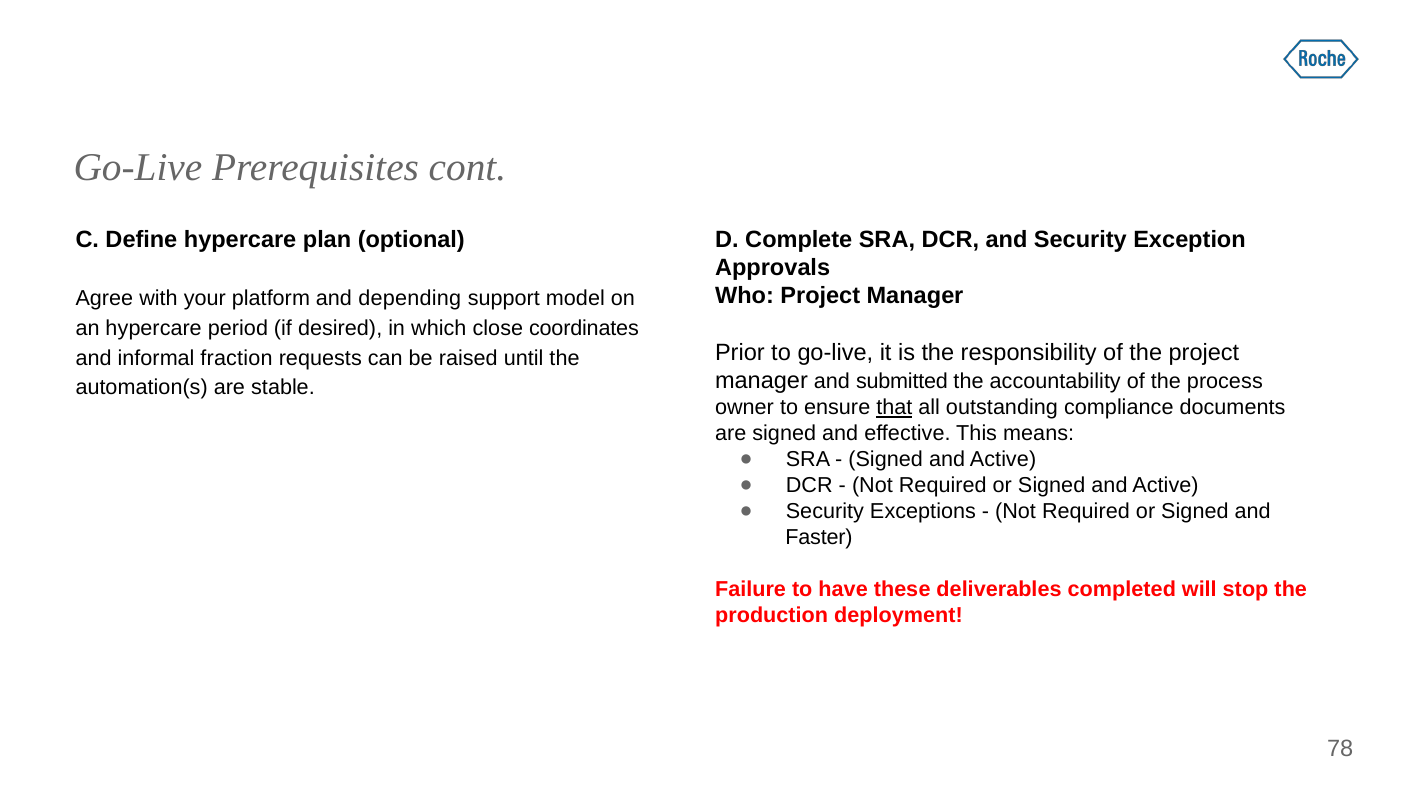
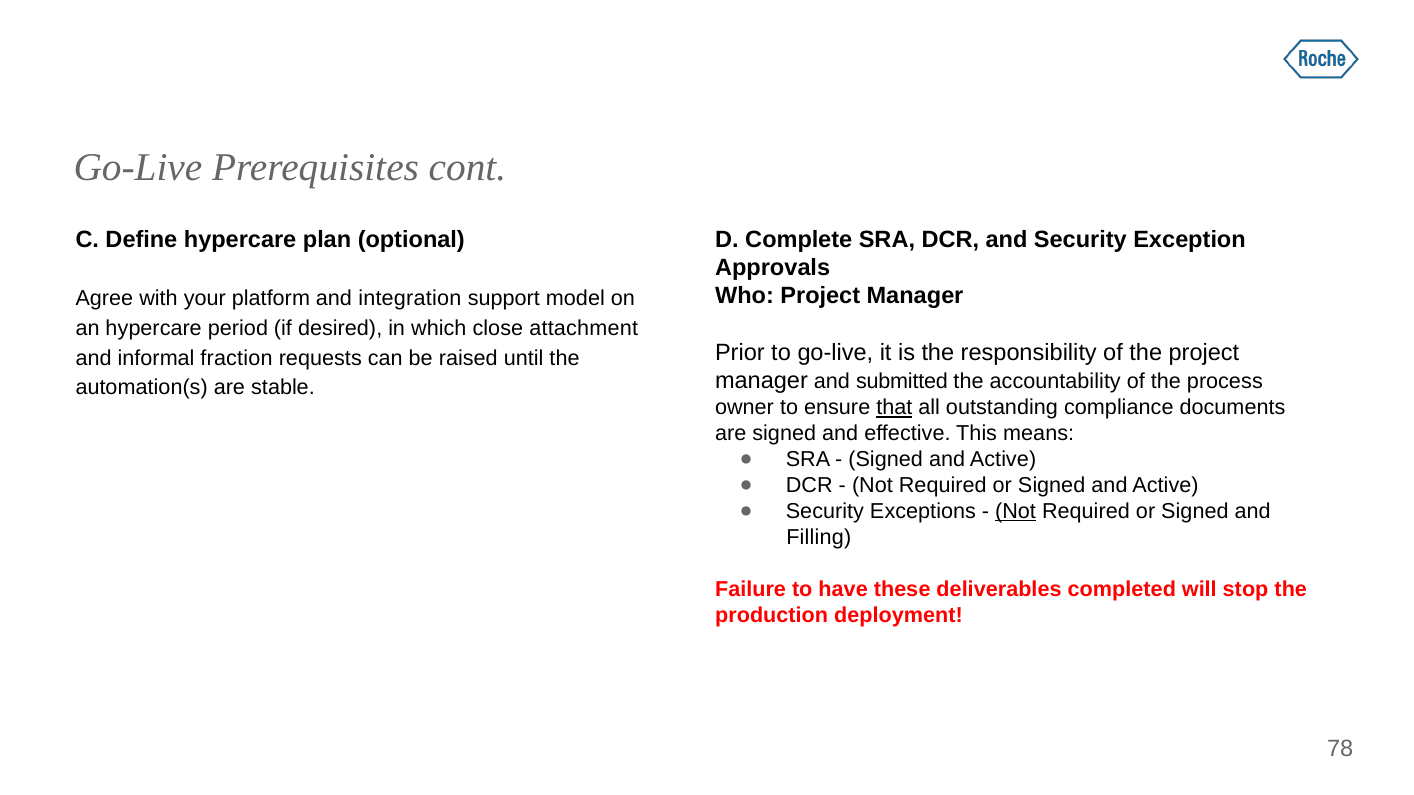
depending: depending -> integration (410, 299)
coordinates: coordinates -> attachment (584, 328)
Not underline: none -> present (1016, 512)
Faster: Faster -> Filling (819, 538)
